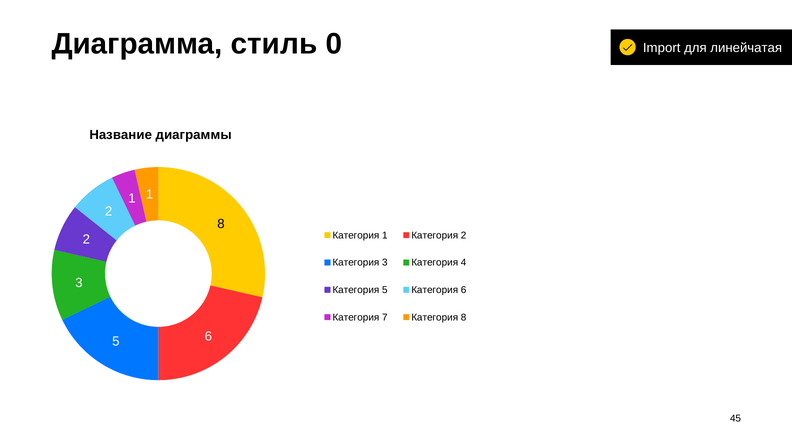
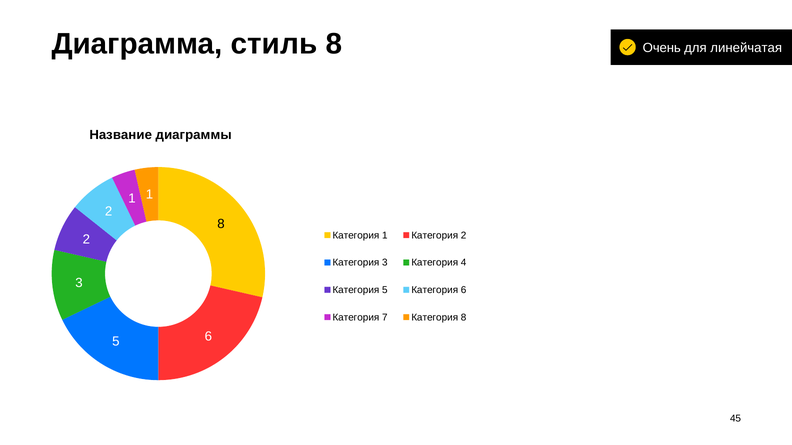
стиль 0: 0 -> 8 (334, 44)
Import: Import -> Очень (662, 48)
